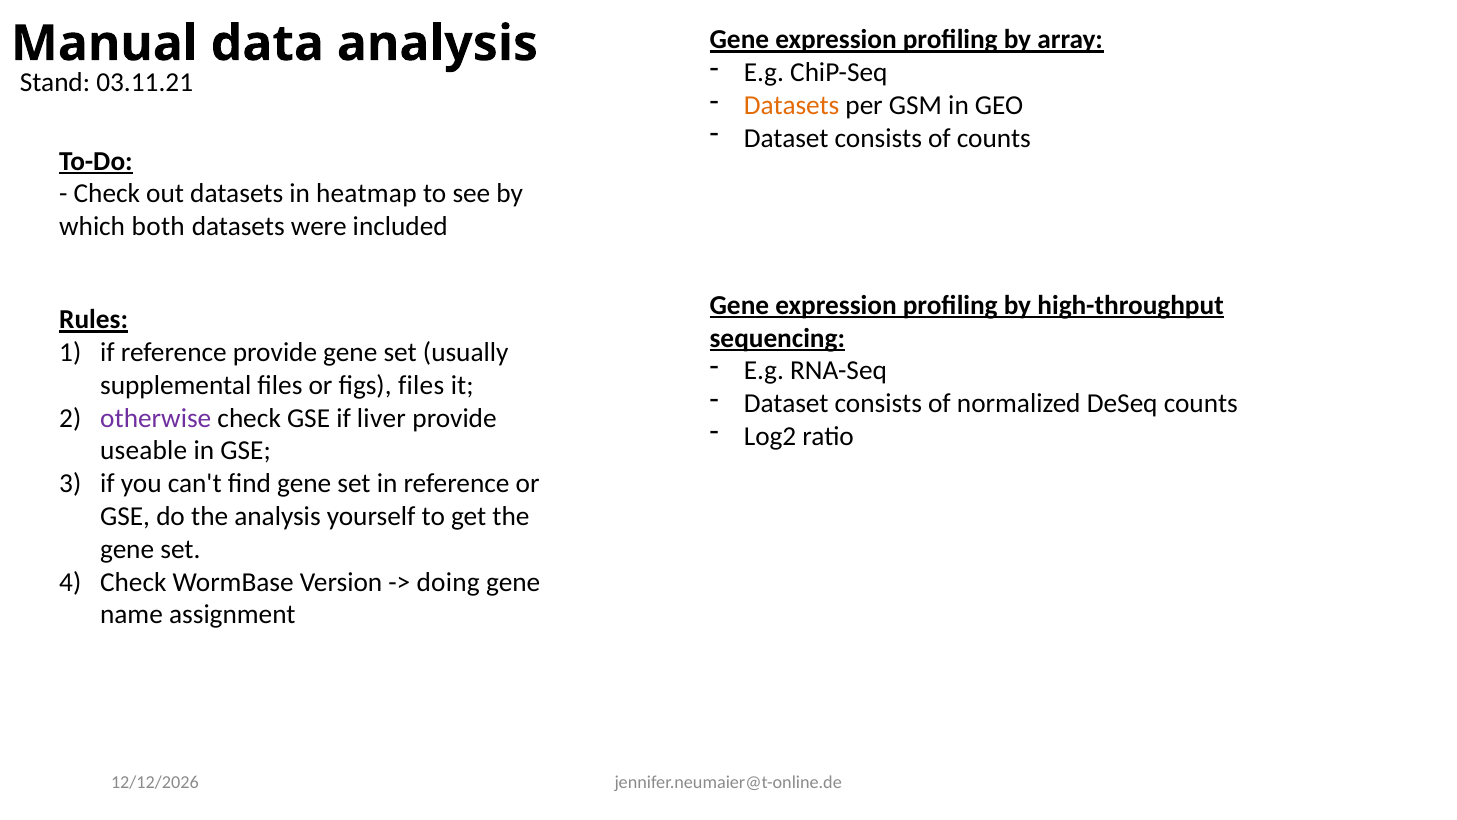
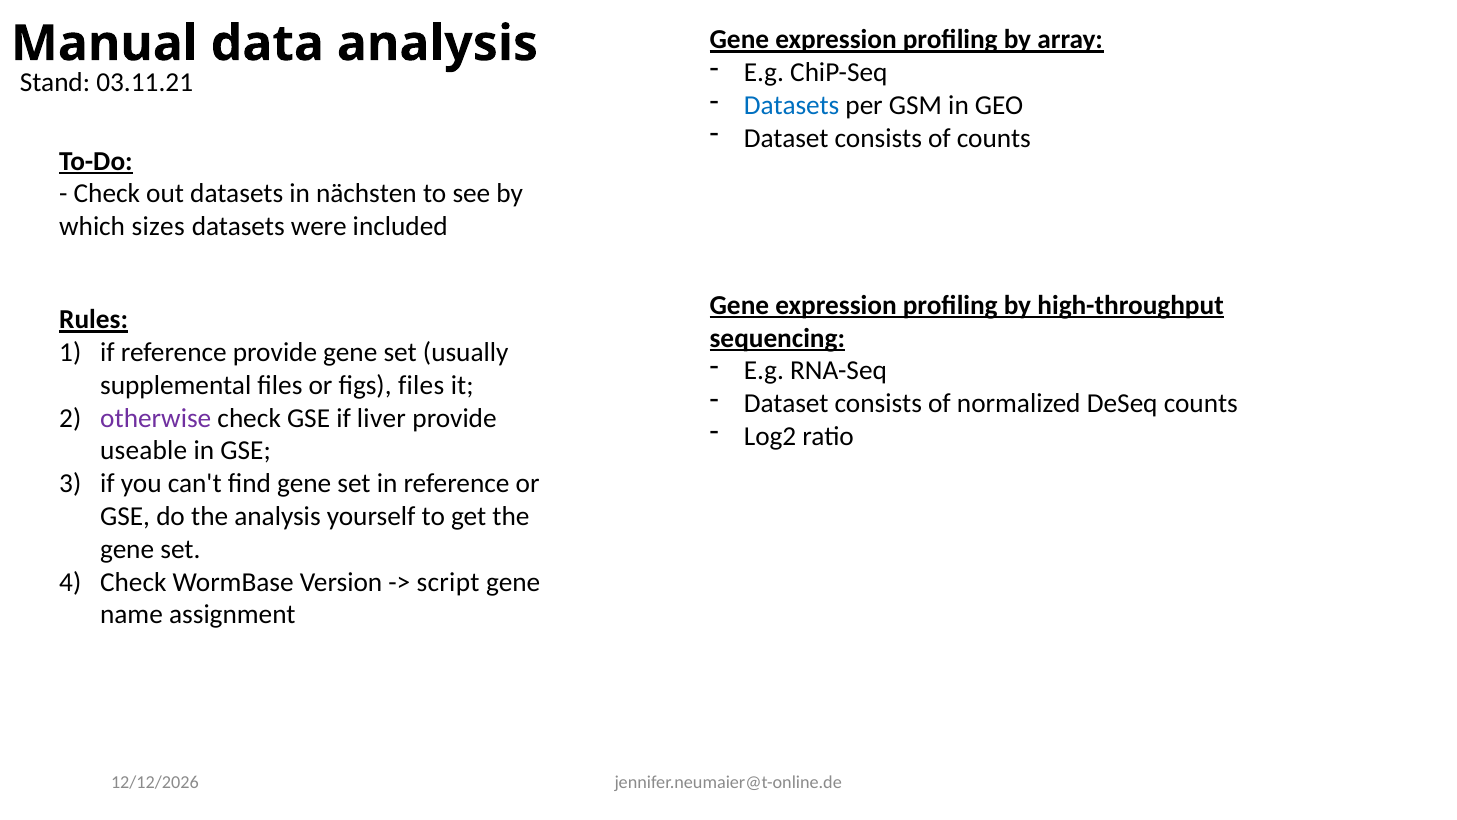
Datasets colour: orange -> blue (792, 106)
heatmap: heatmap -> nächsten (366, 194)
both: both -> sizes (158, 227)
doing: doing -> script (448, 582)
